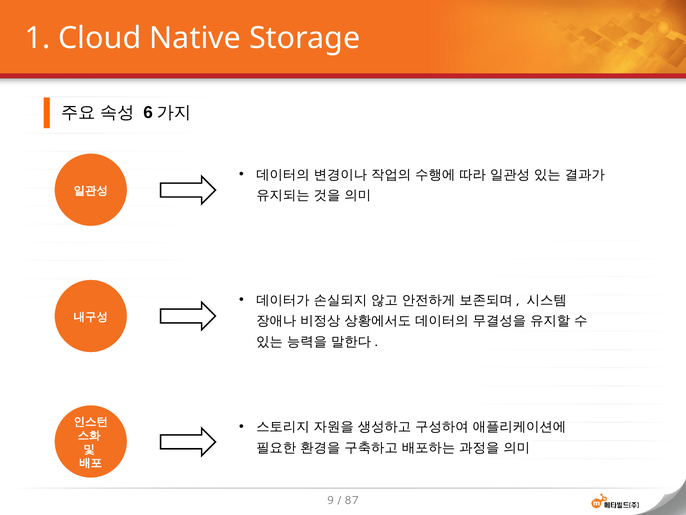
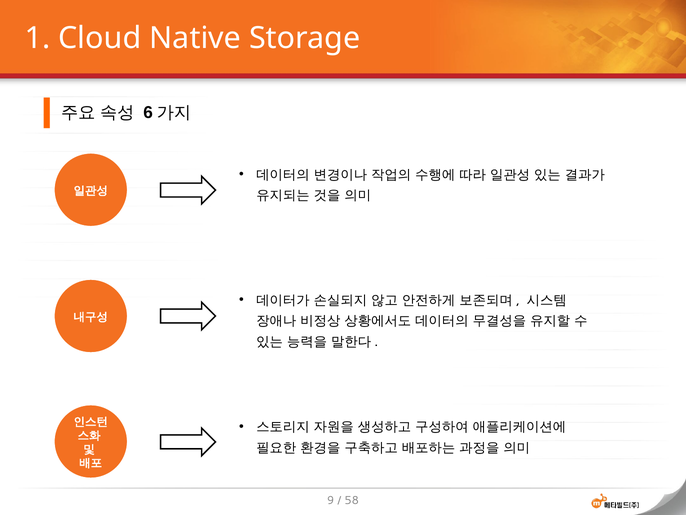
87: 87 -> 58 (352, 500)
